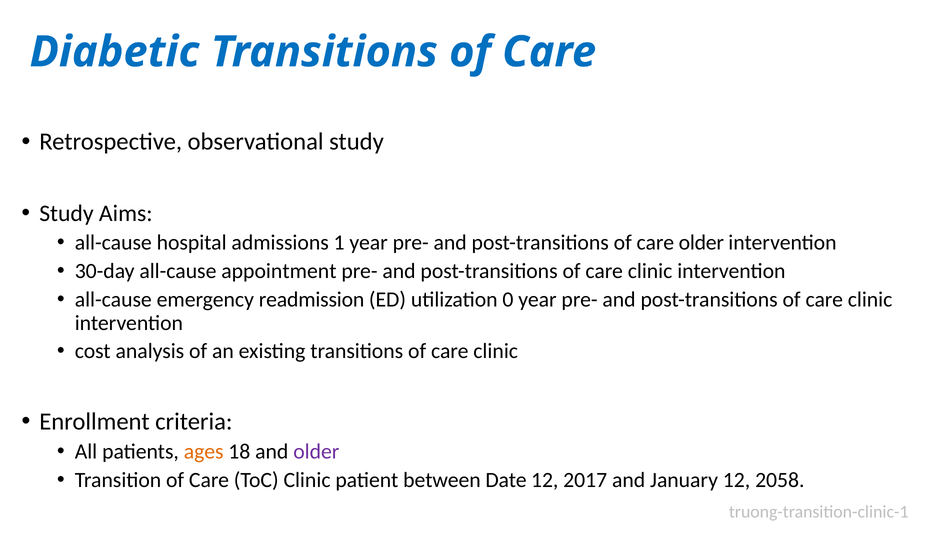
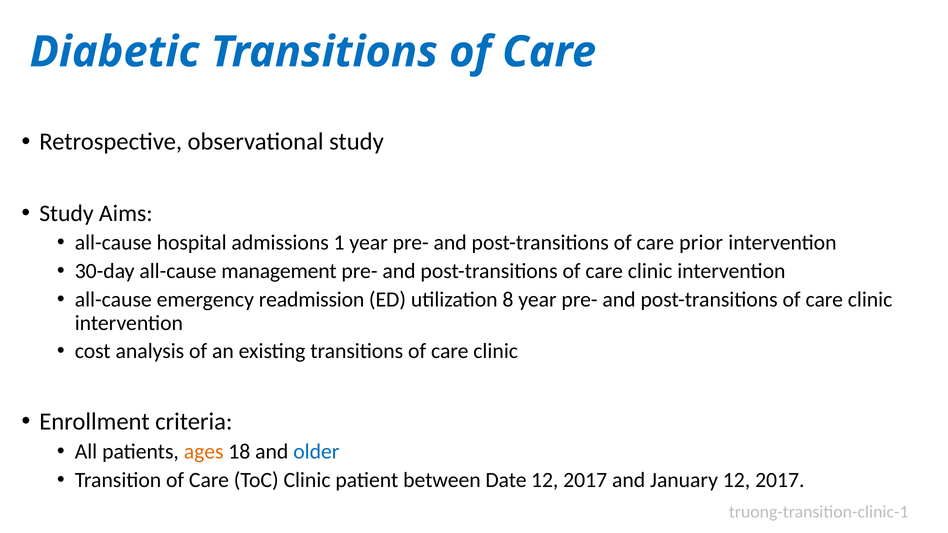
care older: older -> prior (701, 243)
appointment: appointment -> management (279, 271)
0: 0 -> 8 (508, 300)
older colour: purple -> blue (316, 452)
January 12 2058: 2058 -> 2017 (780, 480)
